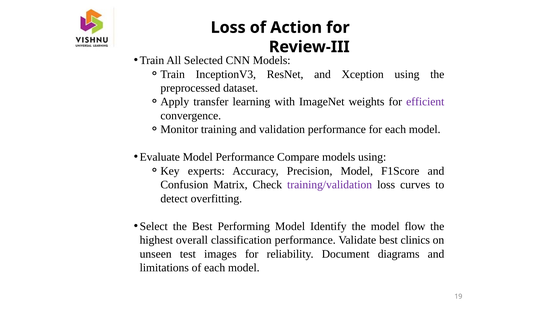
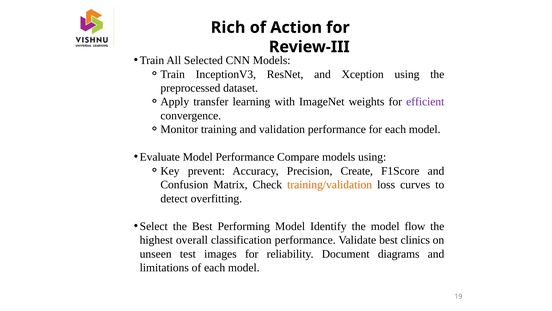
Loss: Loss -> Rich (228, 27)
experts: experts -> prevent (206, 171)
Precision Model: Model -> Create (357, 171)
training/validation colour: purple -> orange (330, 184)
